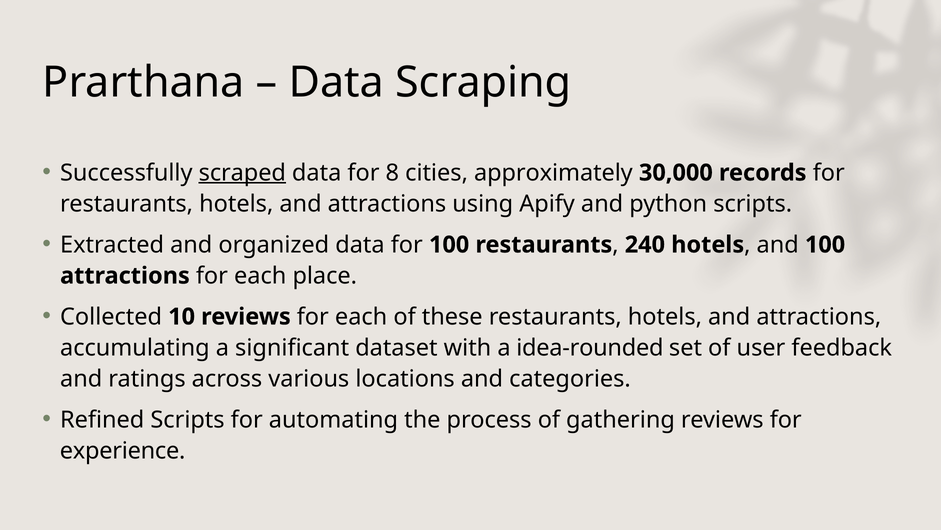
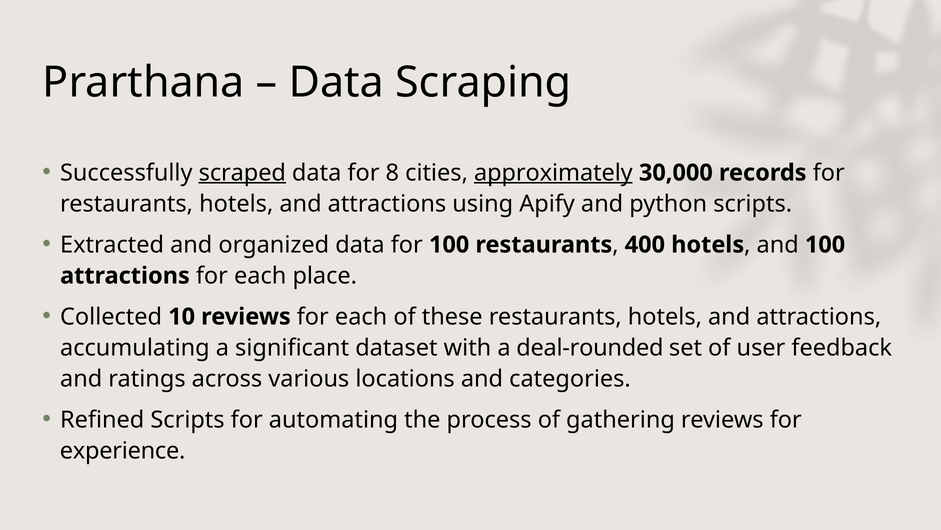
approximately underline: none -> present (553, 173)
240: 240 -> 400 (645, 244)
idea-rounded: idea-rounded -> deal-rounded (590, 347)
